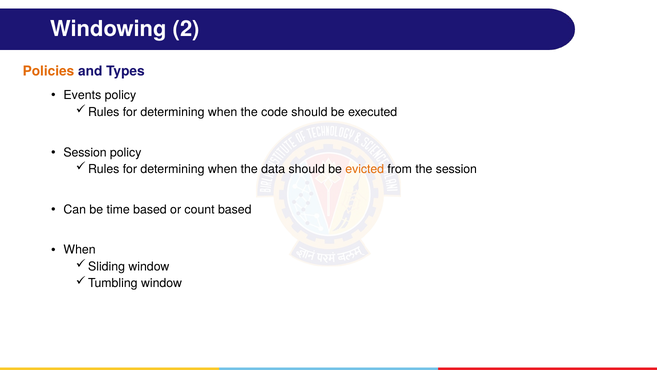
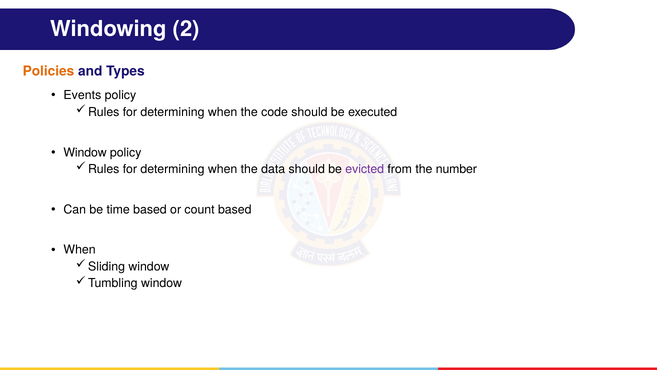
Session: Session -> Window (85, 152)
evicted colour: orange -> purple (365, 169)
the session: session -> number (456, 169)
